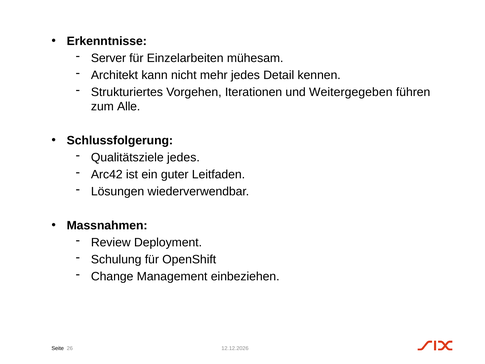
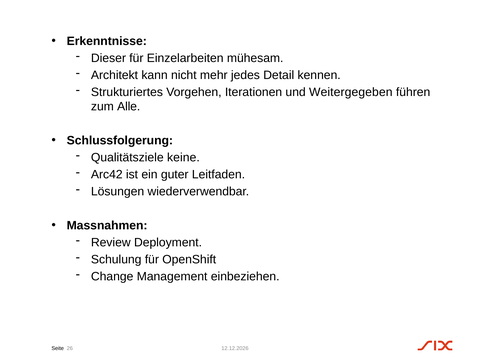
Server: Server -> Dieser (108, 58)
Qualitätsziele jedes: jedes -> keine (183, 157)
